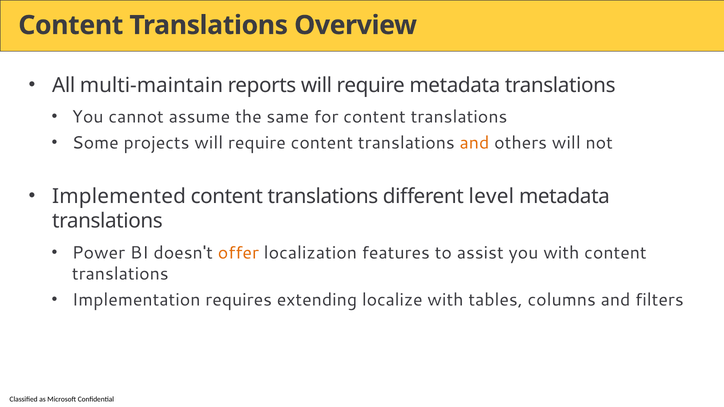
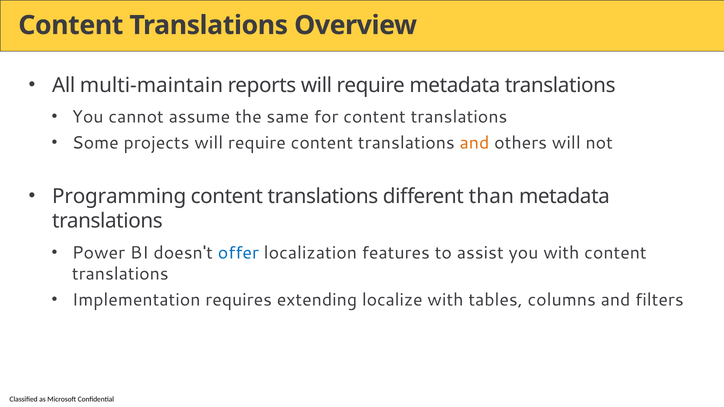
Implemented: Implemented -> Programming (119, 196)
level: level -> than (491, 196)
offer colour: orange -> blue (238, 253)
